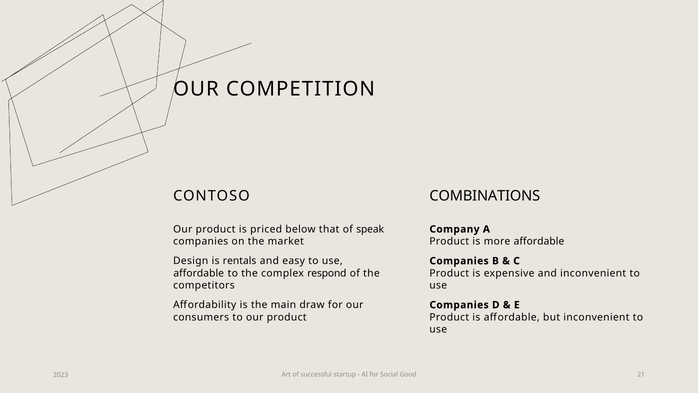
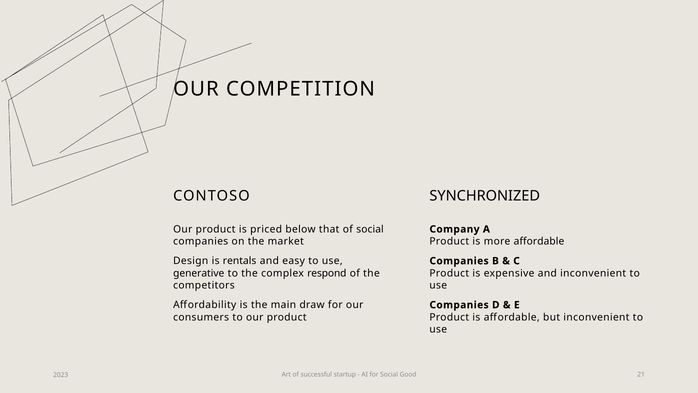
COMBINATIONS: COMBINATIONS -> SYNCHRONIZED (485, 196)
of speak: speak -> social (370, 229)
affordable: affordable -> generative (199, 273)
